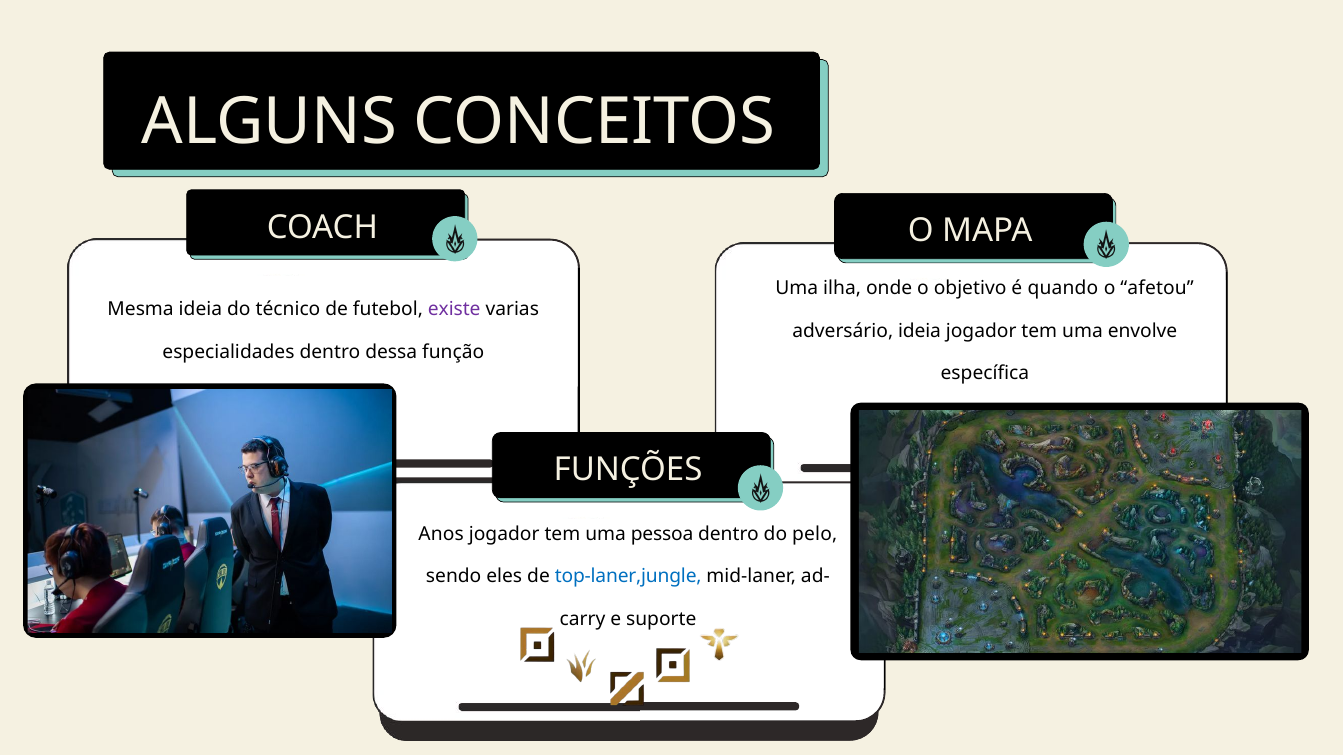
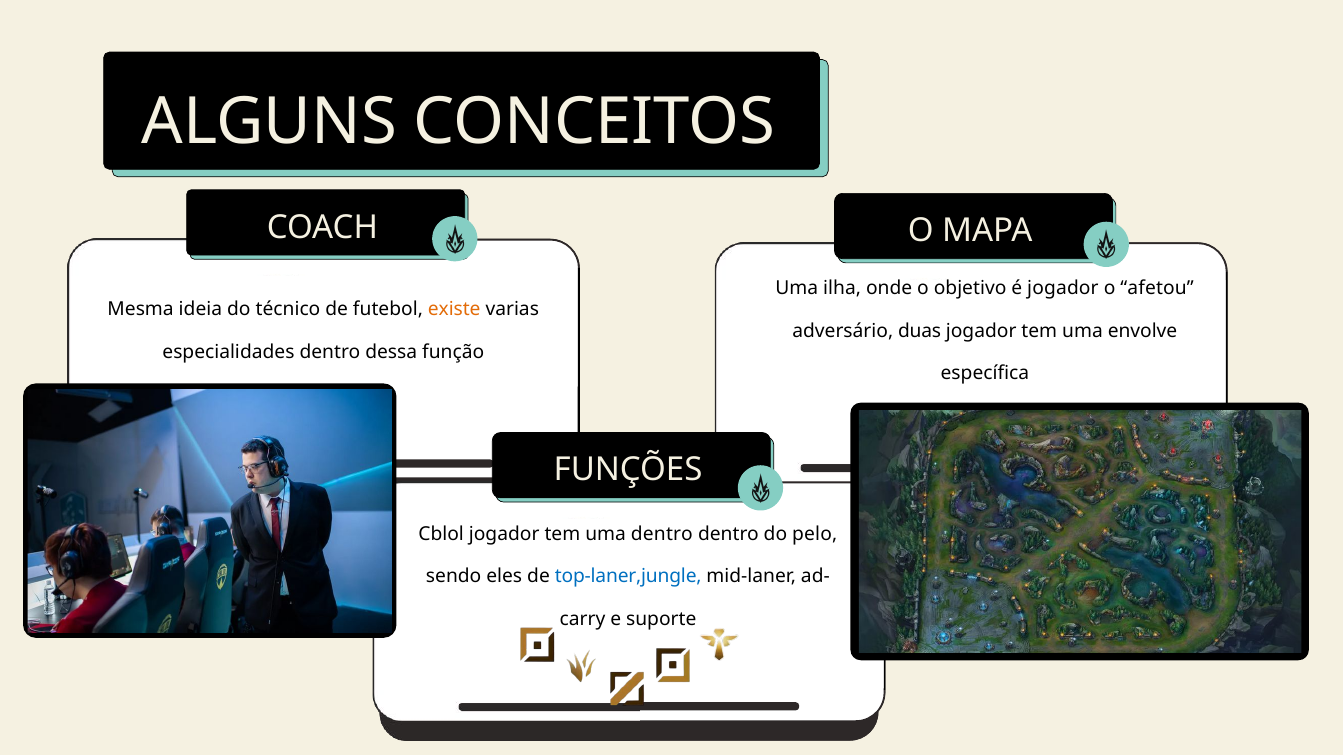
é quando: quando -> jogador (1063, 289)
existe colour: purple -> orange (454, 310)
adversário ideia: ideia -> duas (920, 331)
Anos: Anos -> Cblol (441, 534)
uma pessoa: pessoa -> dentro (662, 534)
